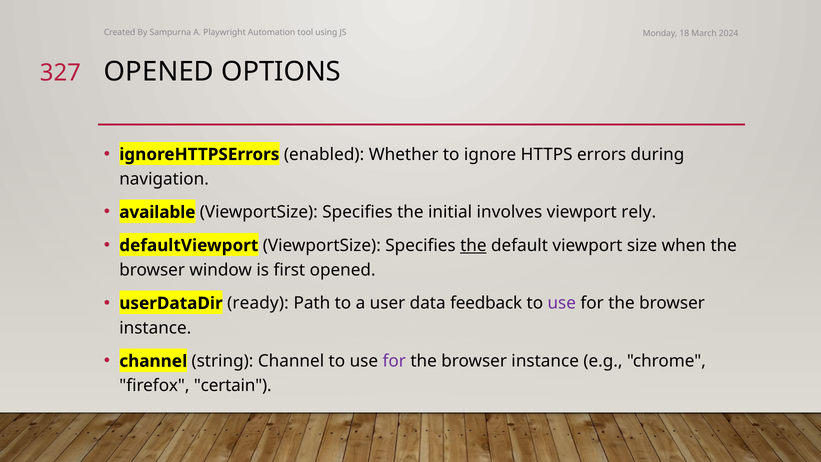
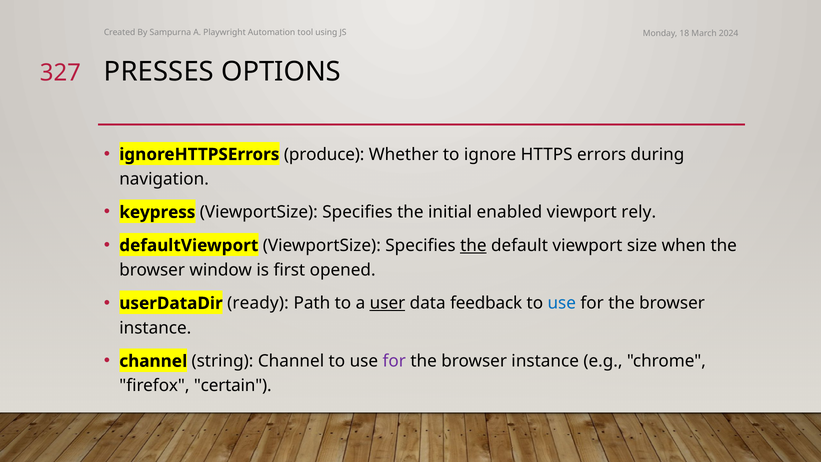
327 OPENED: OPENED -> PRESSES (159, 72)
enabled: enabled -> produce (324, 154)
available: available -> keypress (157, 212)
involves: involves -> enabled (509, 212)
user underline: none -> present (387, 303)
use colour: purple -> blue (562, 303)
